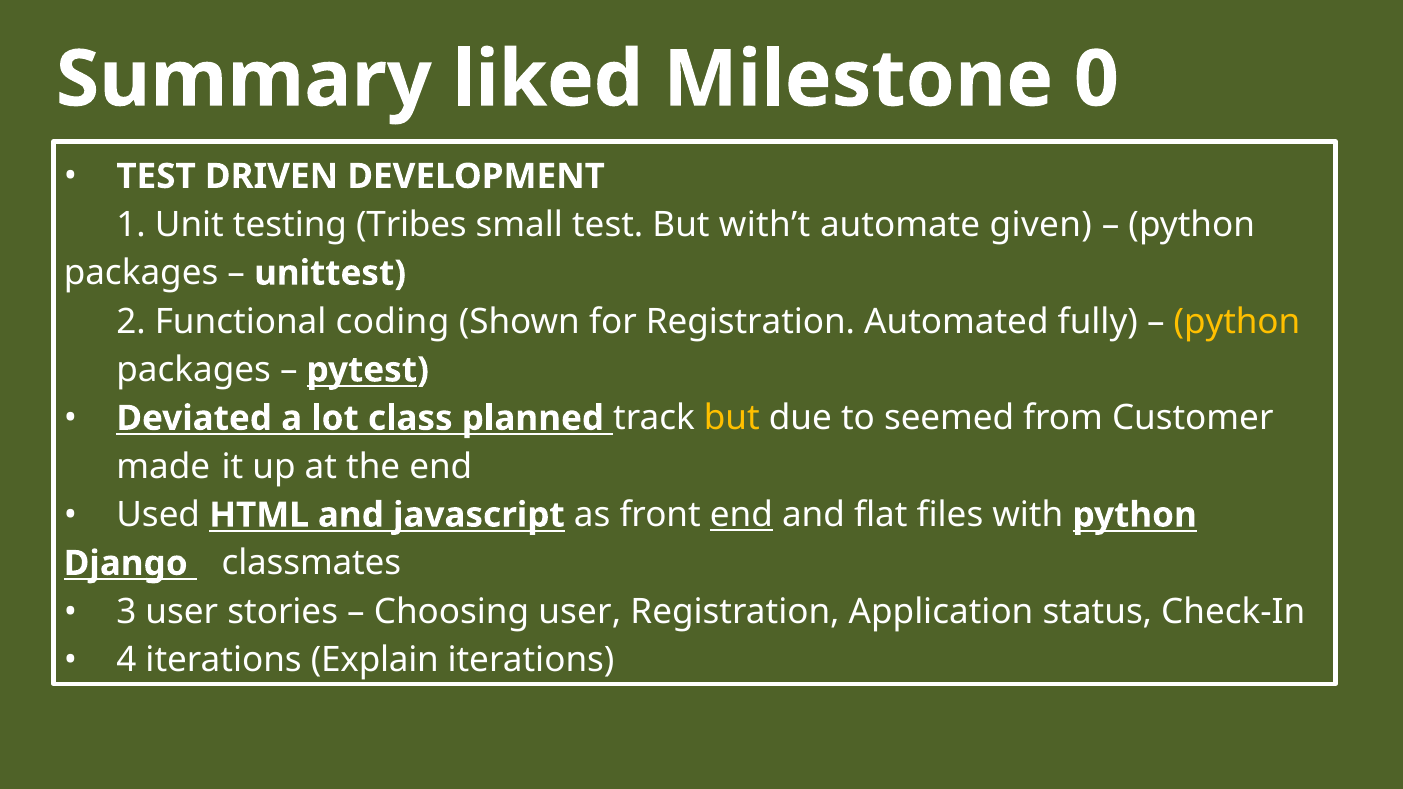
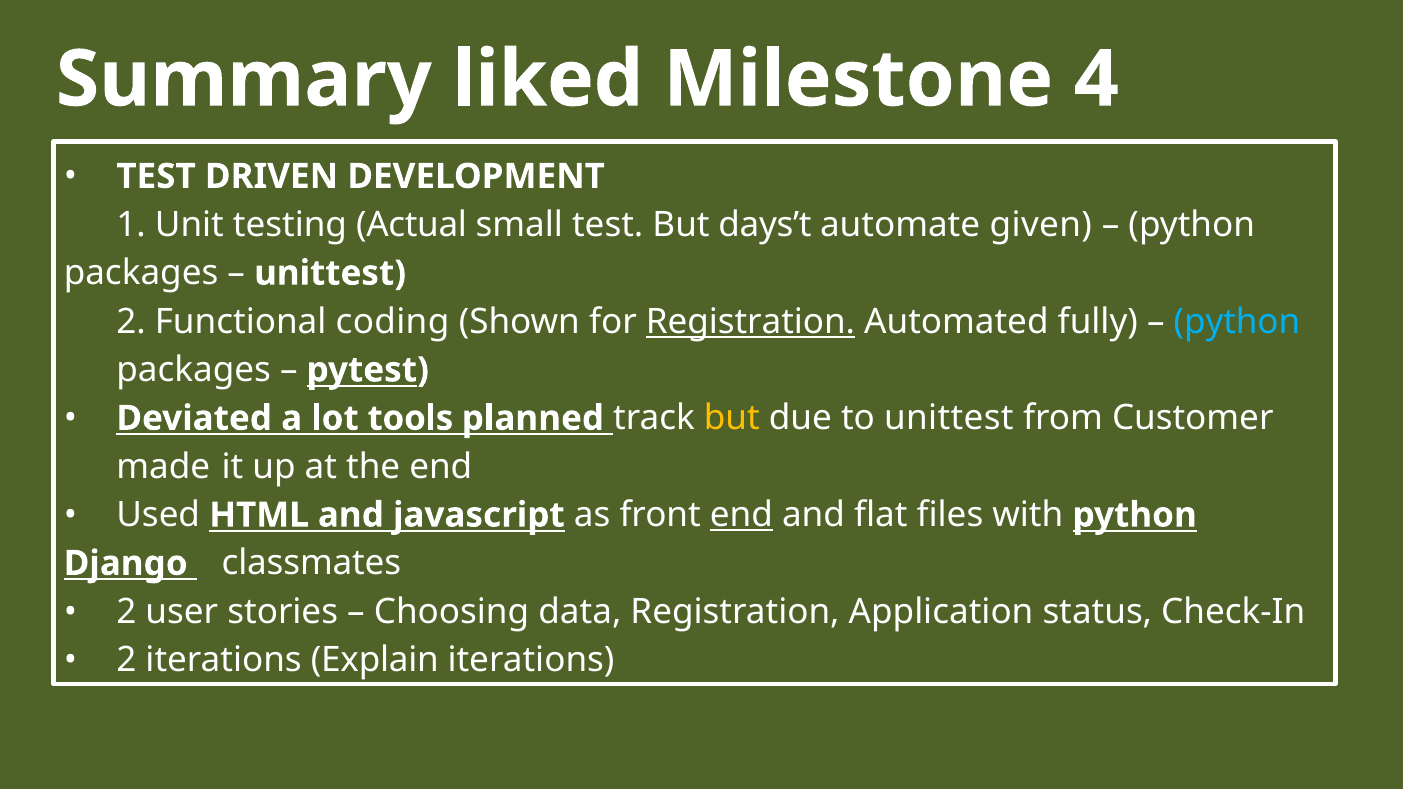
0: 0 -> 4 (1096, 80)
Tribes: Tribes -> Actual (412, 225)
with’t: with’t -> days’t (765, 225)
Registration underline: none -> present (750, 322)
python colour: yellow -> light blue (1237, 322)
class: class -> tools (410, 418)
to seemed: seemed -> unittest (949, 418)
3: 3 -> 2 (126, 612)
Choosing user: user -> data (580, 612)
4: 4 -> 2 (126, 660)
